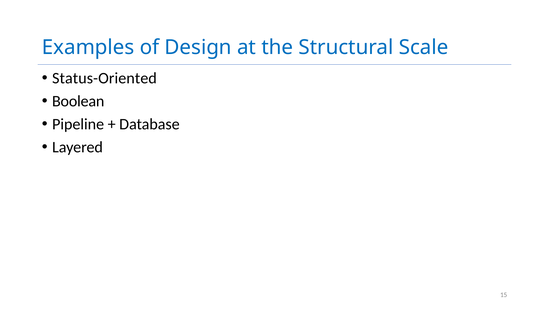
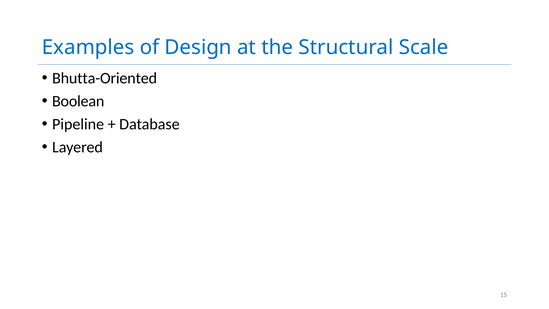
Status-Oriented: Status-Oriented -> Bhutta-Oriented (105, 78)
